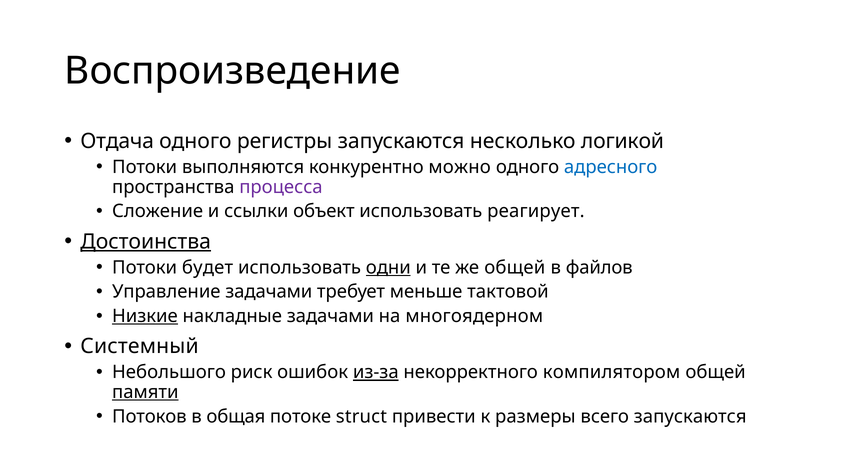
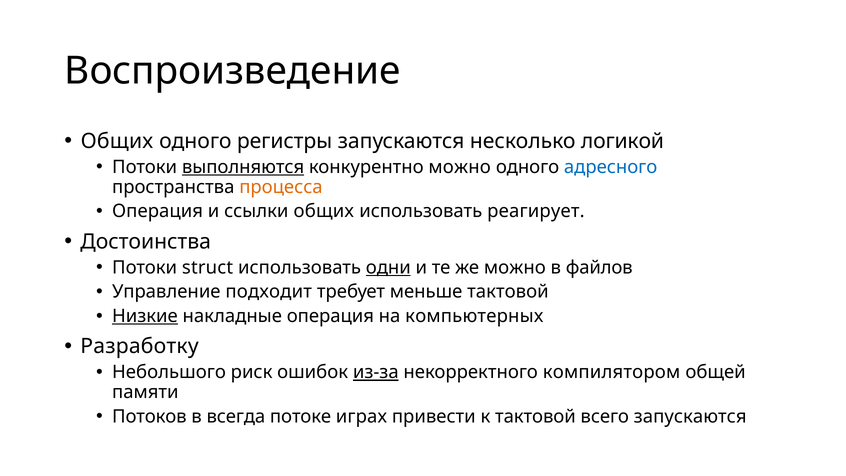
Отдача: Отдача -> Общих (117, 141)
выполняются underline: none -> present (243, 167)
процесса colour: purple -> orange (281, 187)
Сложение: Сложение -> Операция (158, 211)
ссылки объект: объект -> общих (324, 211)
Достоинства underline: present -> none (146, 242)
будет: будет -> struct (208, 267)
же общей: общей -> можно (515, 267)
Управление задачами: задачами -> подходит (269, 292)
накладные задачами: задачами -> операция (330, 316)
многоядерном: многоядерном -> компьютерных (474, 316)
Системный: Системный -> Разработку (140, 346)
памяти underline: present -> none (145, 392)
общая: общая -> всегда (236, 417)
struct: struct -> играх (361, 417)
к размеры: размеры -> тактовой (535, 417)
